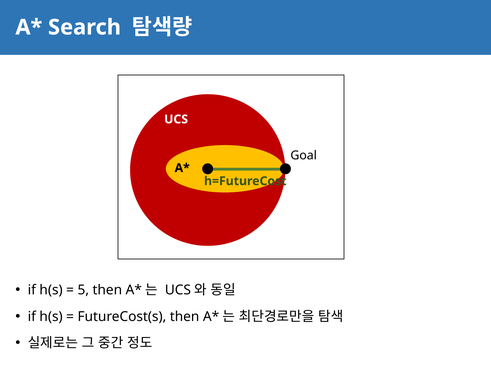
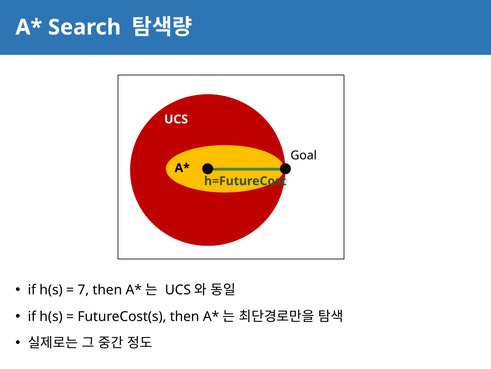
5: 5 -> 7 (83, 290)
